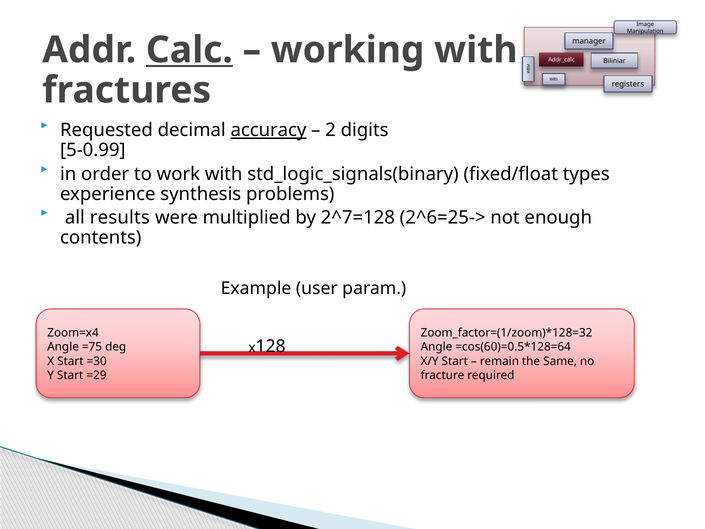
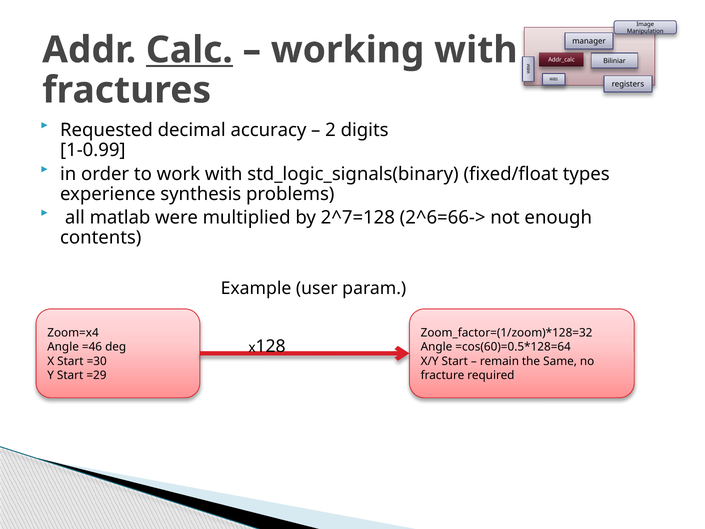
accuracy underline: present -> none (268, 130)
5-0.99: 5-0.99 -> 1-0.99 (93, 150)
results: results -> matlab (120, 218)
2^6=25->: 2^6=25-> -> 2^6=66-> (443, 218)
=75: =75 -> =46 (92, 347)
